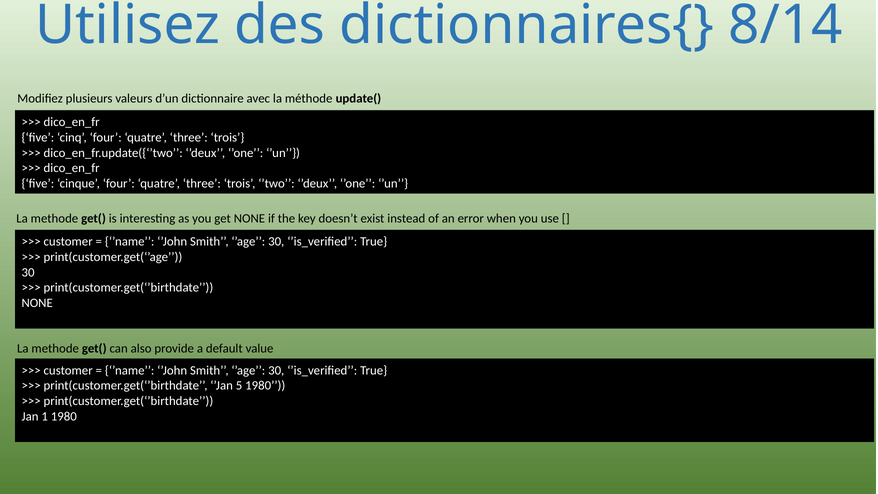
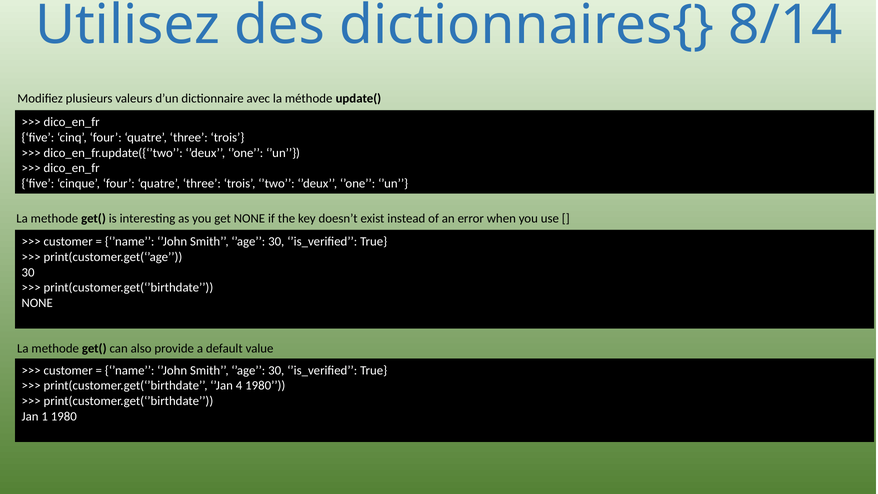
5: 5 -> 4 (239, 386)
